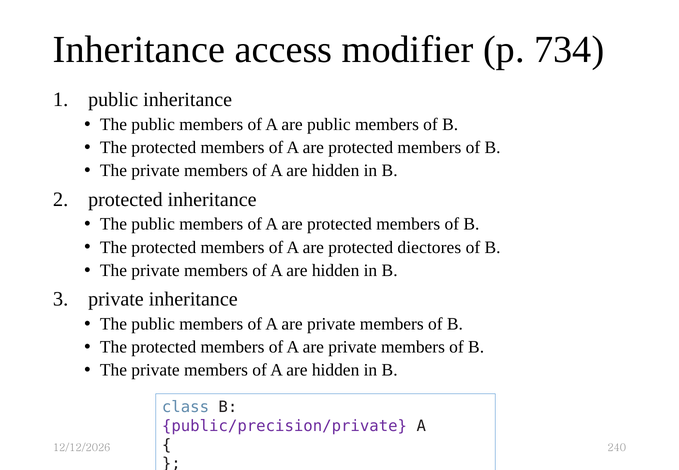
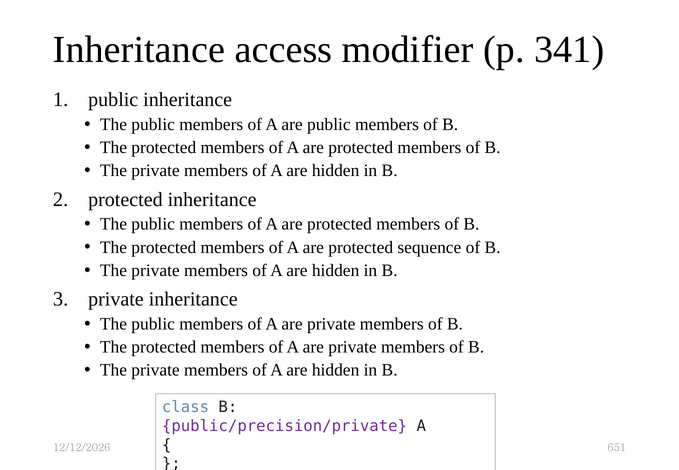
734: 734 -> 341 (569, 50)
diectores: diectores -> sequence (429, 247)
240: 240 -> 651 (617, 448)
